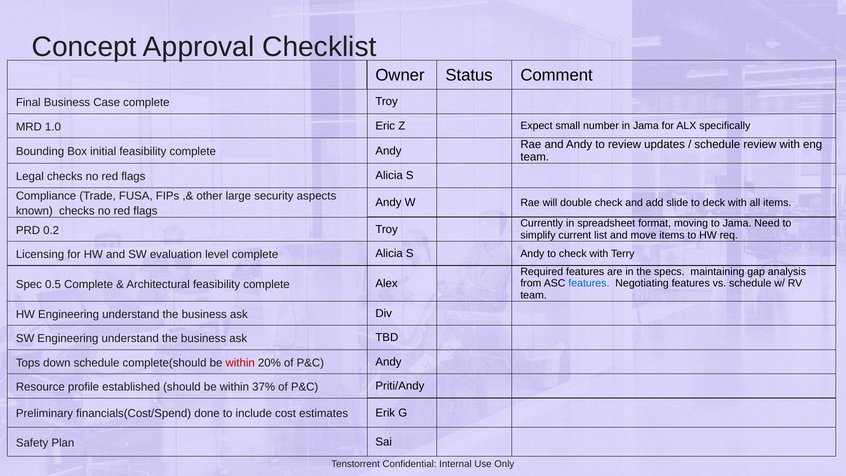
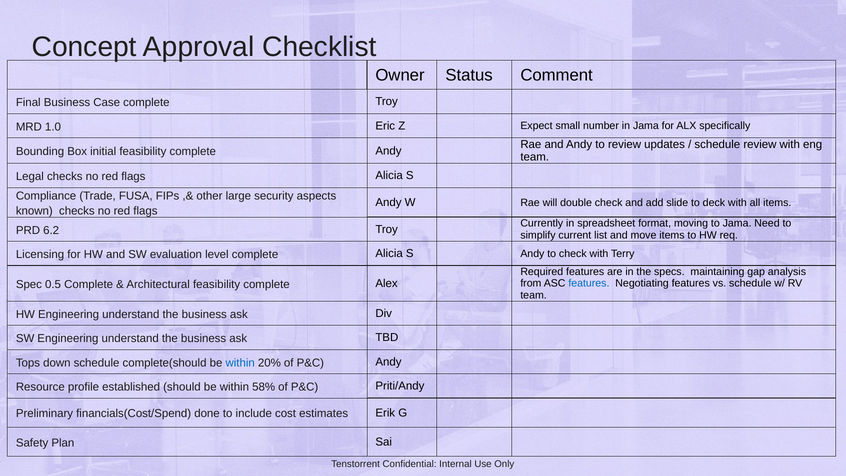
0.2: 0.2 -> 6.2 (51, 230)
within colour: red -> blue (240, 363)
37%: 37% -> 58% (264, 387)
